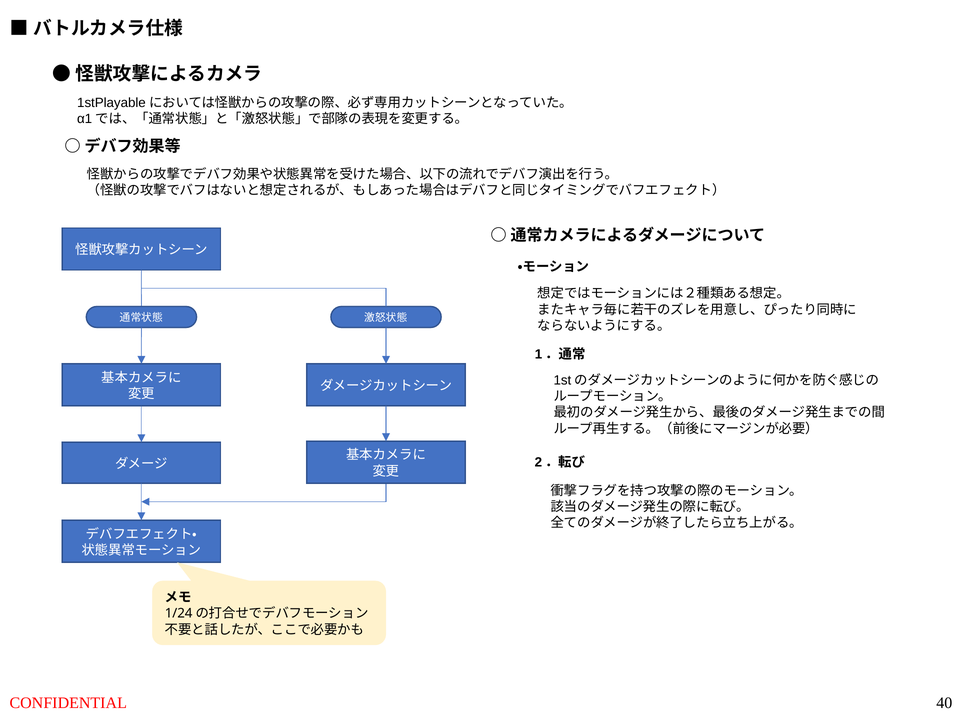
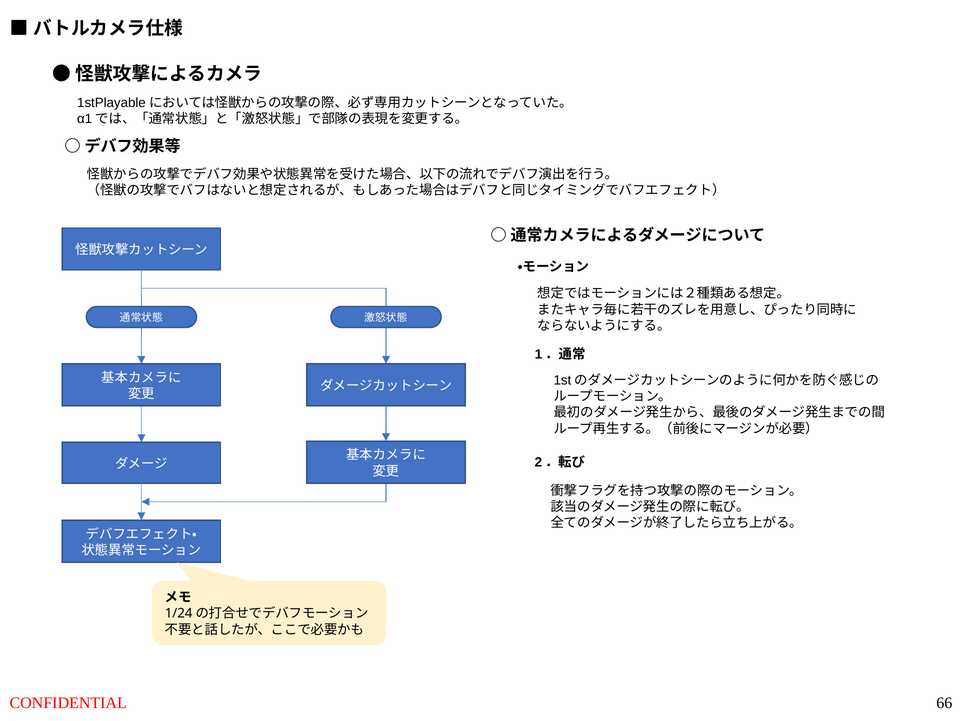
40: 40 -> 66 (944, 703)
